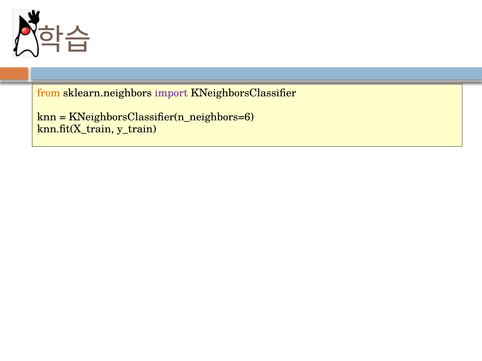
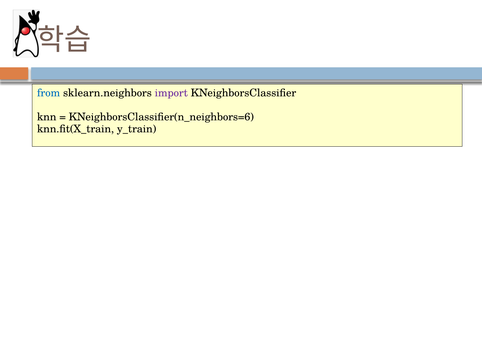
from colour: orange -> blue (49, 93)
